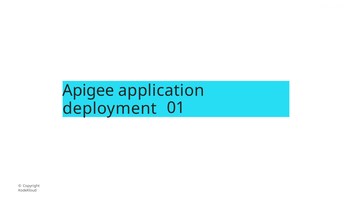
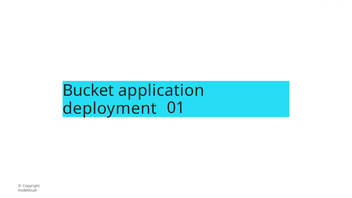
Apigee: Apigee -> Bucket (88, 90)
